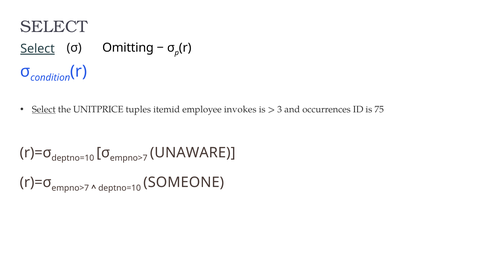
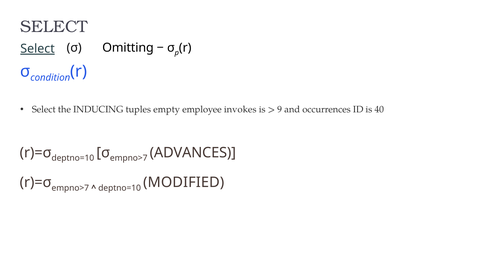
Select underline: present -> none (44, 109)
UNITPRICE: UNITPRICE -> INDUCING (98, 109)
itemid: itemid -> empty (167, 109)
3: 3 -> 9 (280, 109)
75: 75 -> 40 (379, 109)
UNAWARE: UNAWARE -> ADVANCES (193, 152)
SOMEONE: SOMEONE -> MODIFIED (184, 182)
